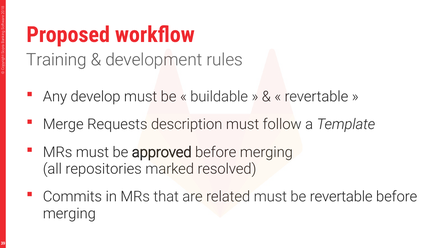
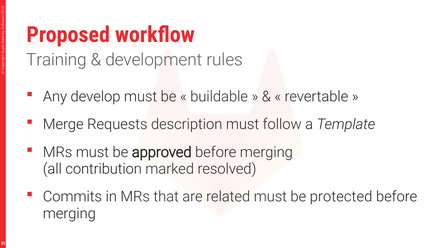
repositories: repositories -> contribution (104, 169)
revertable: revertable -> protected (341, 196)
